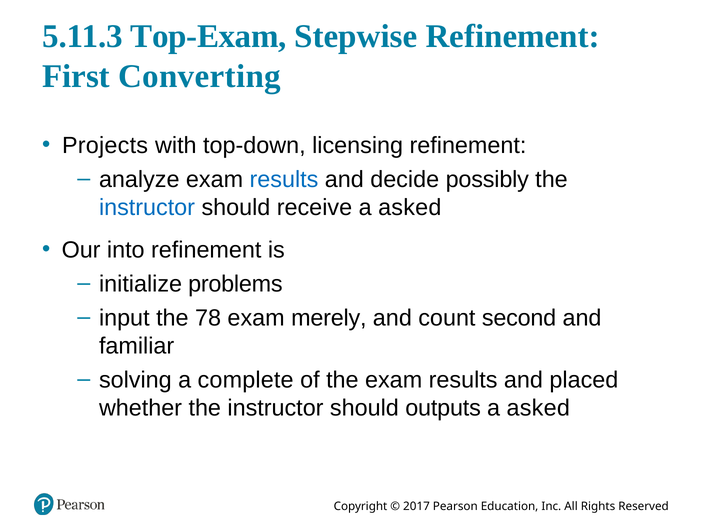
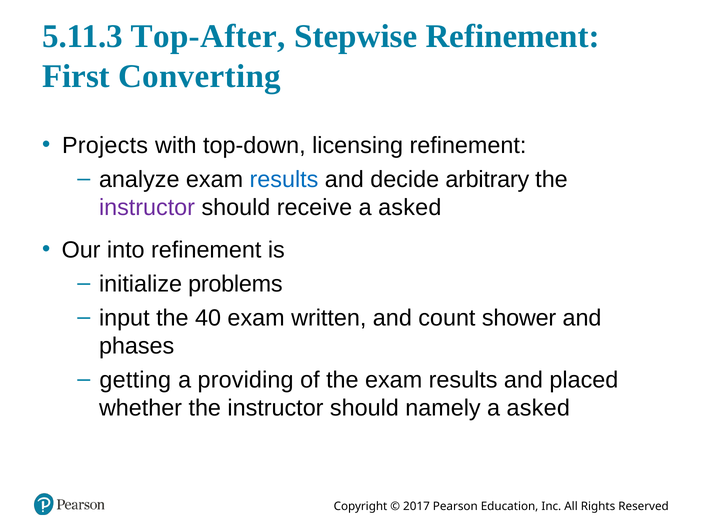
Top-Exam: Top-Exam -> Top-After (208, 36)
possibly: possibly -> arbitrary (487, 179)
instructor colour: blue -> purple (147, 207)
78: 78 -> 40 (208, 318)
merely: merely -> written (329, 318)
second: second -> shower (519, 318)
familiar: familiar -> phases (137, 346)
solving: solving -> getting (135, 380)
complete: complete -> providing (246, 380)
outputs: outputs -> namely (443, 408)
